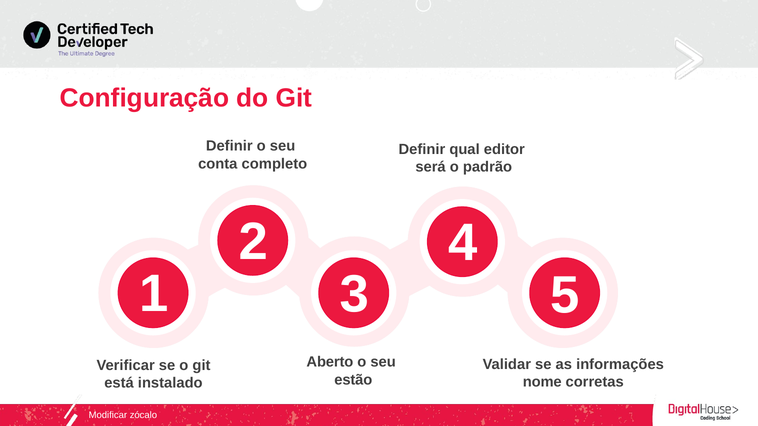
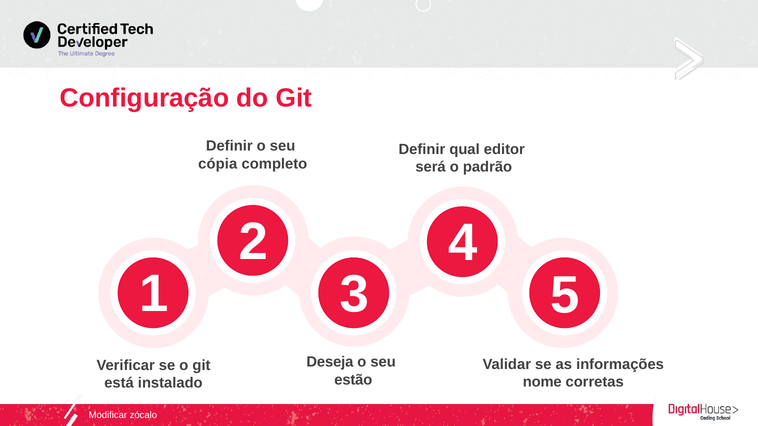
conta: conta -> cópia (218, 164)
Aberto: Aberto -> Deseja (330, 362)
